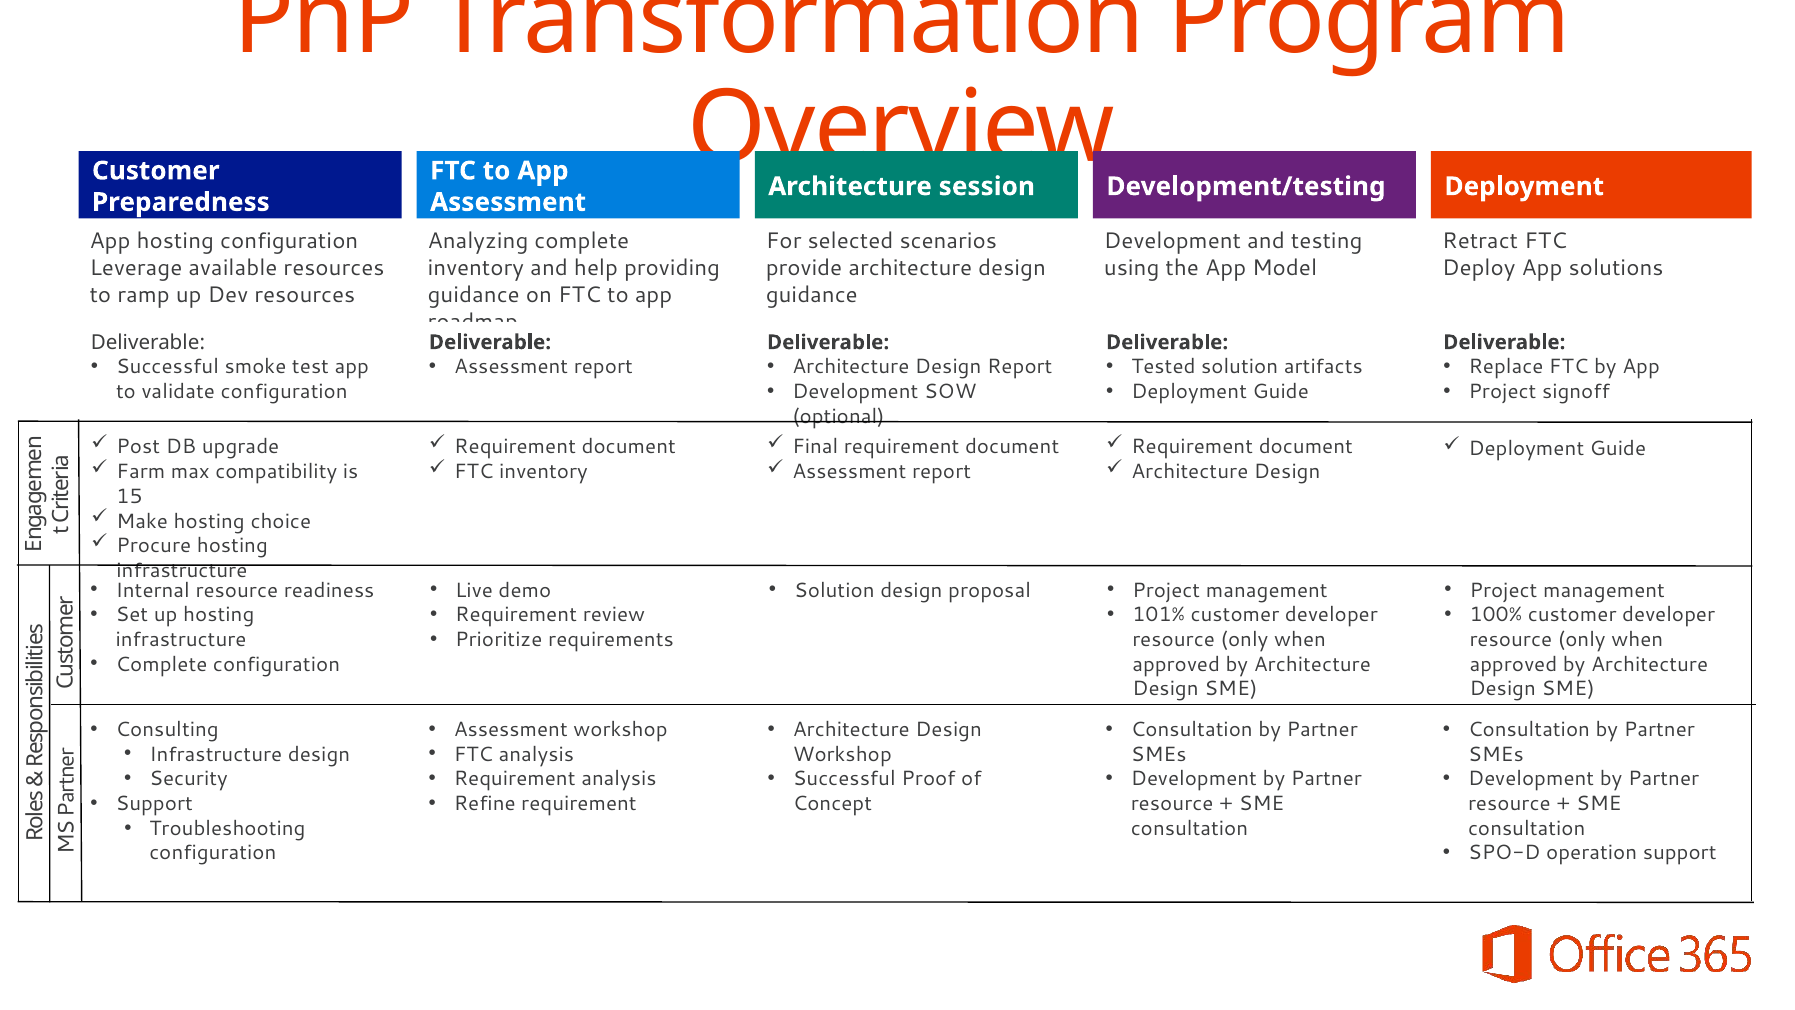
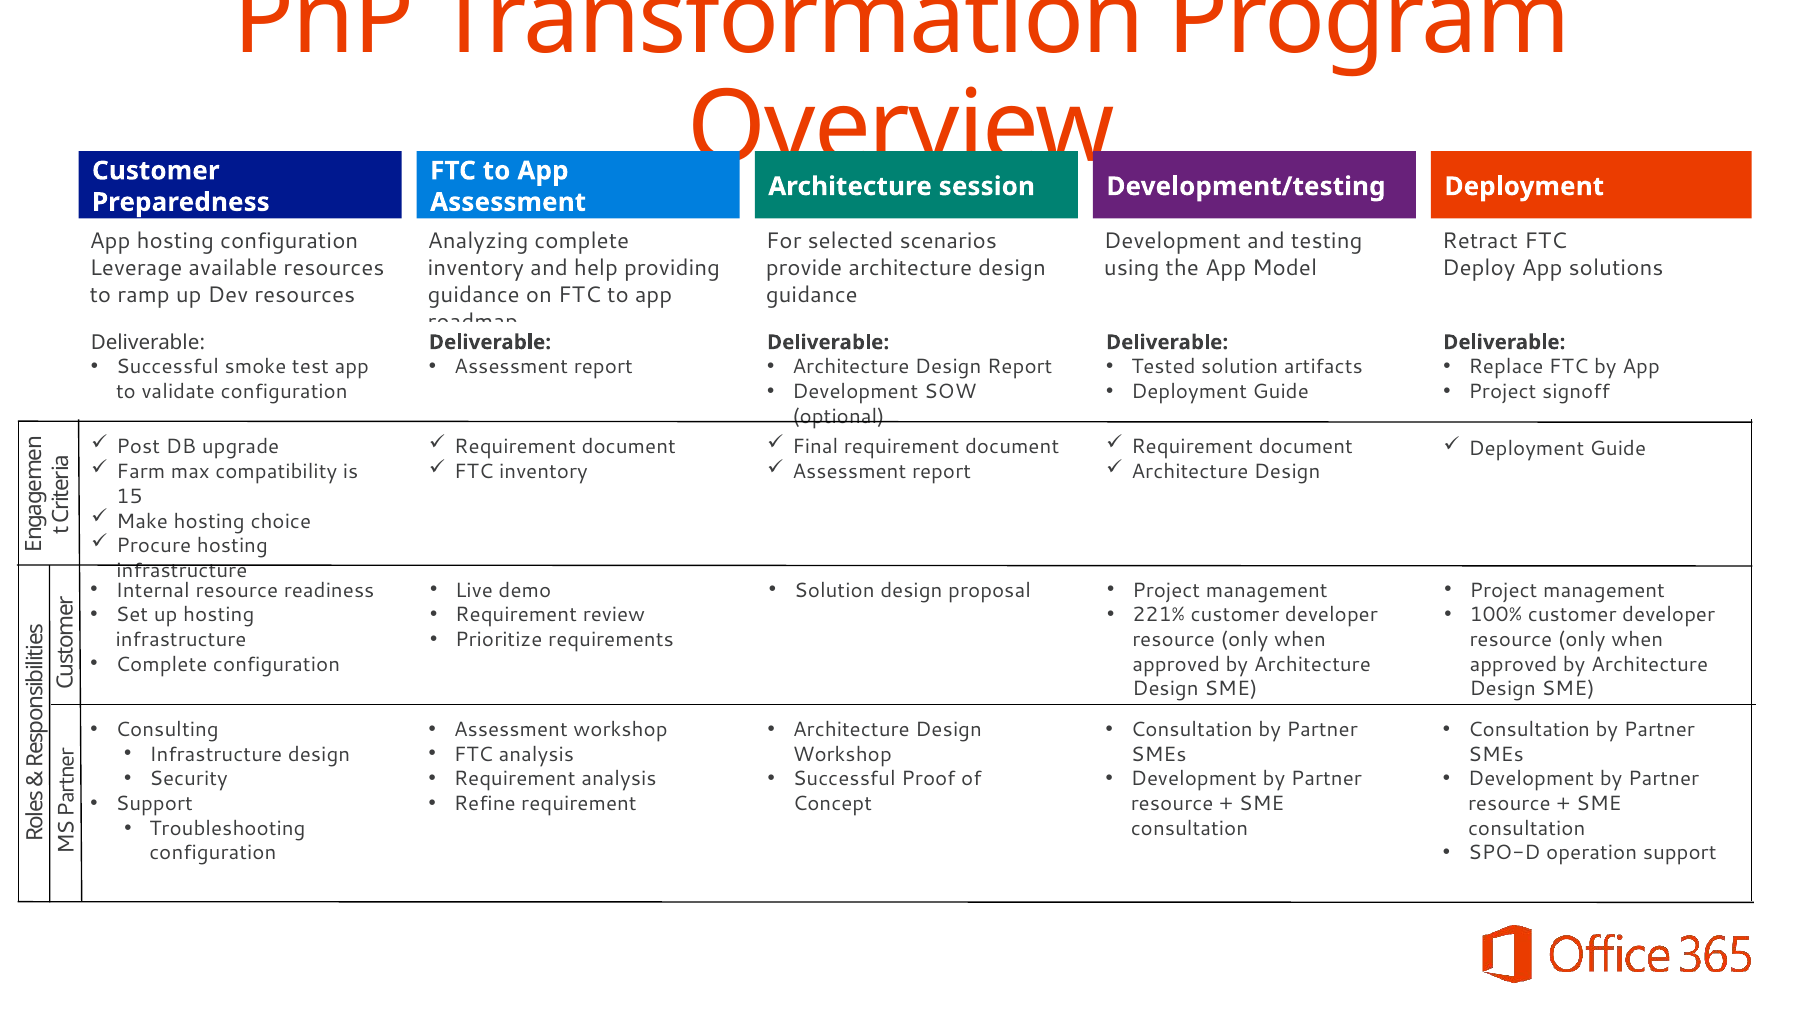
101%: 101% -> 221% (1159, 615)
